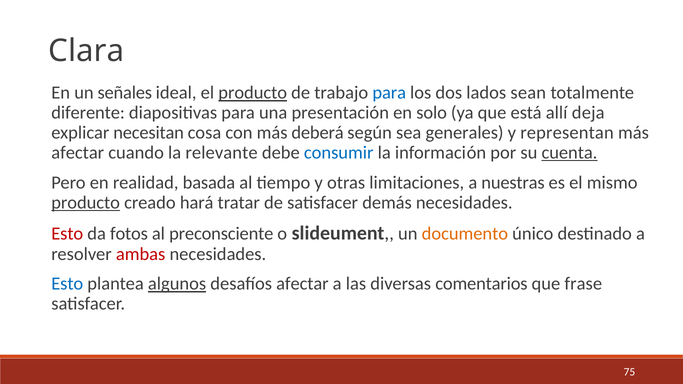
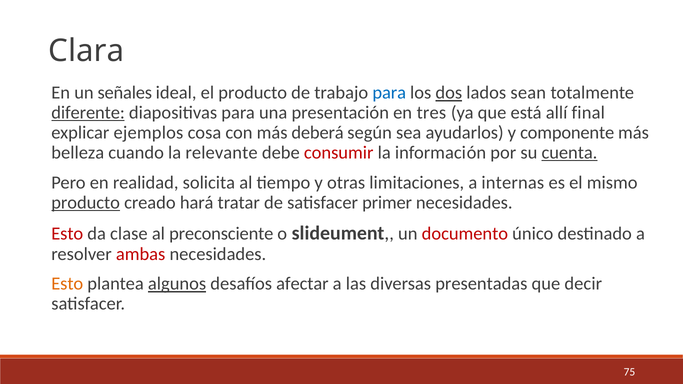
producto underline: present -> none (253, 93)
dos underline: none -> present (449, 93)
diferente underline: none -> present (88, 113)
solo: solo -> tres (431, 113)
deja: deja -> final (588, 113)
necesitan: necesitan -> ejemplos (148, 133)
generales: generales -> ayudarlos (465, 133)
representan: representan -> componente (567, 133)
afectar: afectar -> belleza (78, 153)
consumir colour: blue -> red (339, 153)
basada: basada -> solicita (209, 183)
nuestras: nuestras -> internas (513, 183)
demás: demás -> primer (387, 203)
fotos: fotos -> clase (129, 234)
documento colour: orange -> red (465, 234)
Esto colour: blue -> orange (67, 284)
comentarios: comentarios -> presentadas (481, 284)
frase: frase -> decir (583, 284)
